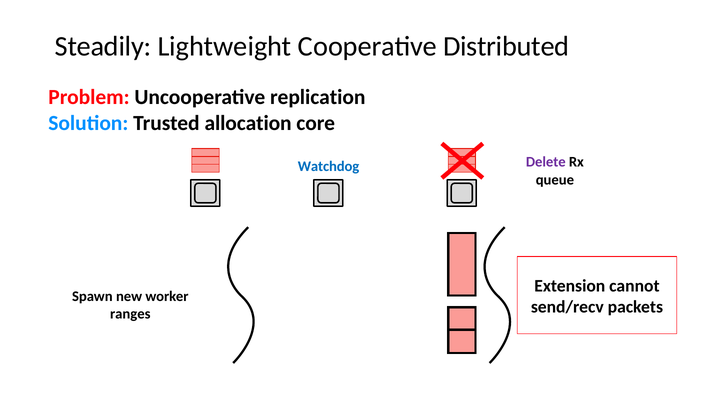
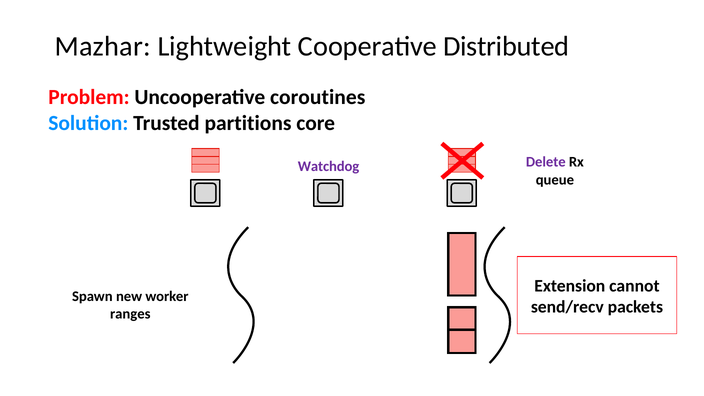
Steadily: Steadily -> Mazhar (103, 47)
replication: replication -> coroutines (318, 97)
allocation: allocation -> partitions (248, 123)
Watchdog colour: blue -> purple (328, 166)
